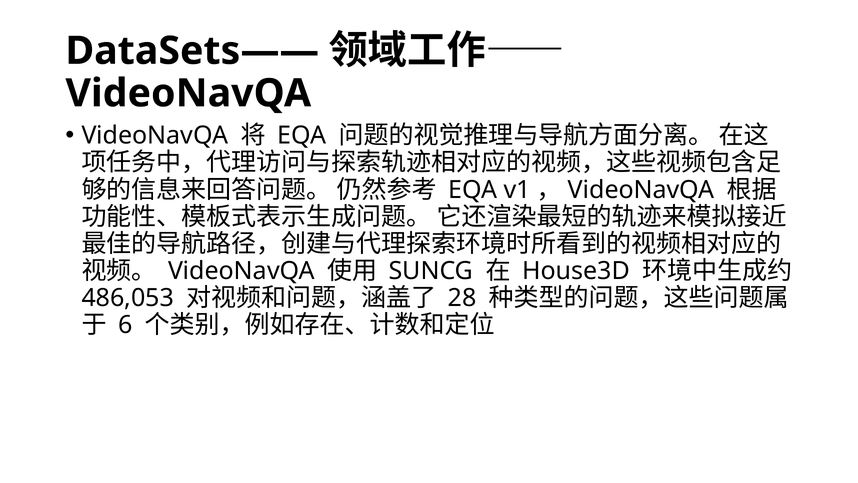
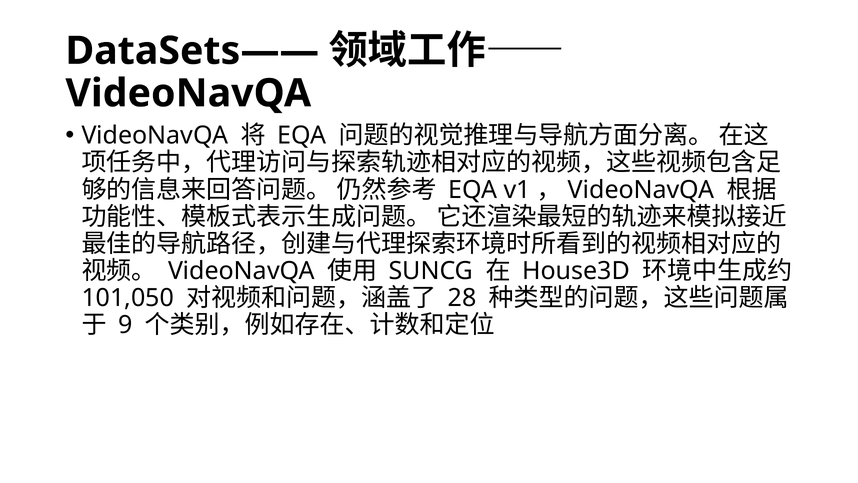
486,053: 486,053 -> 101,050 (128, 298)
6: 6 -> 9 (125, 325)
